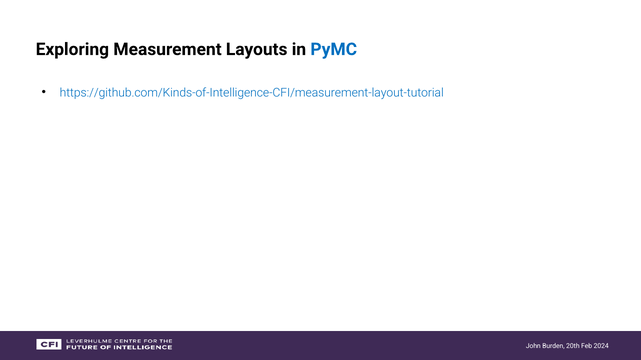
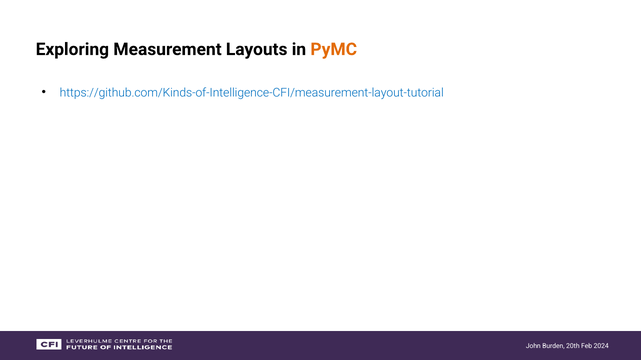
PyMC colour: blue -> orange (334, 49)
